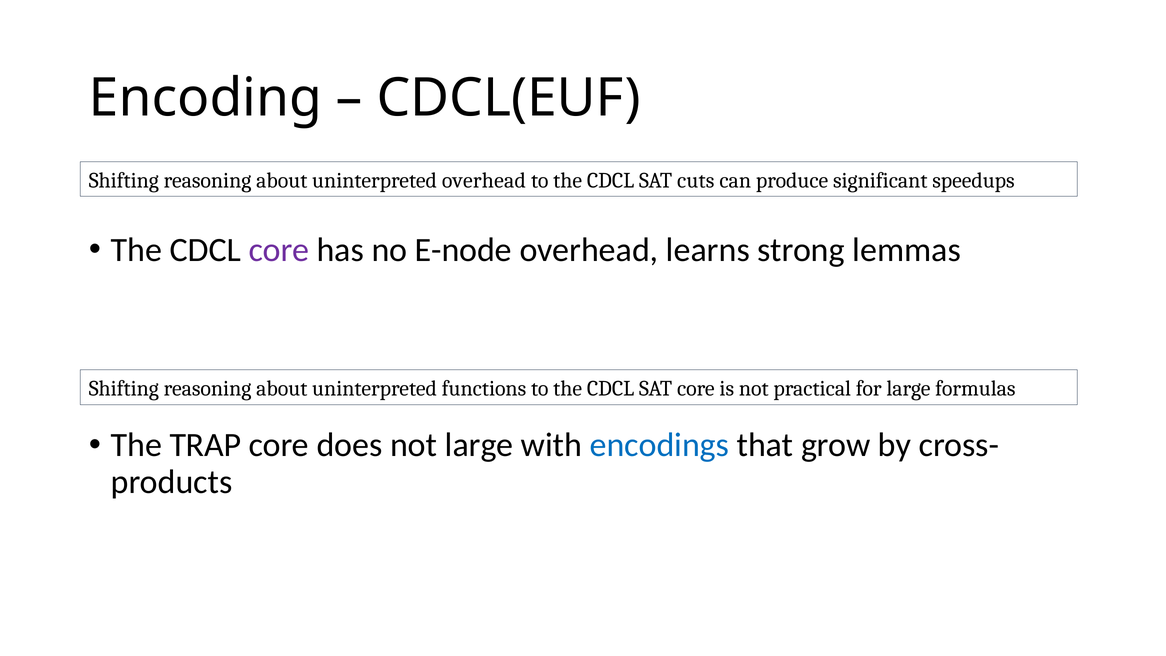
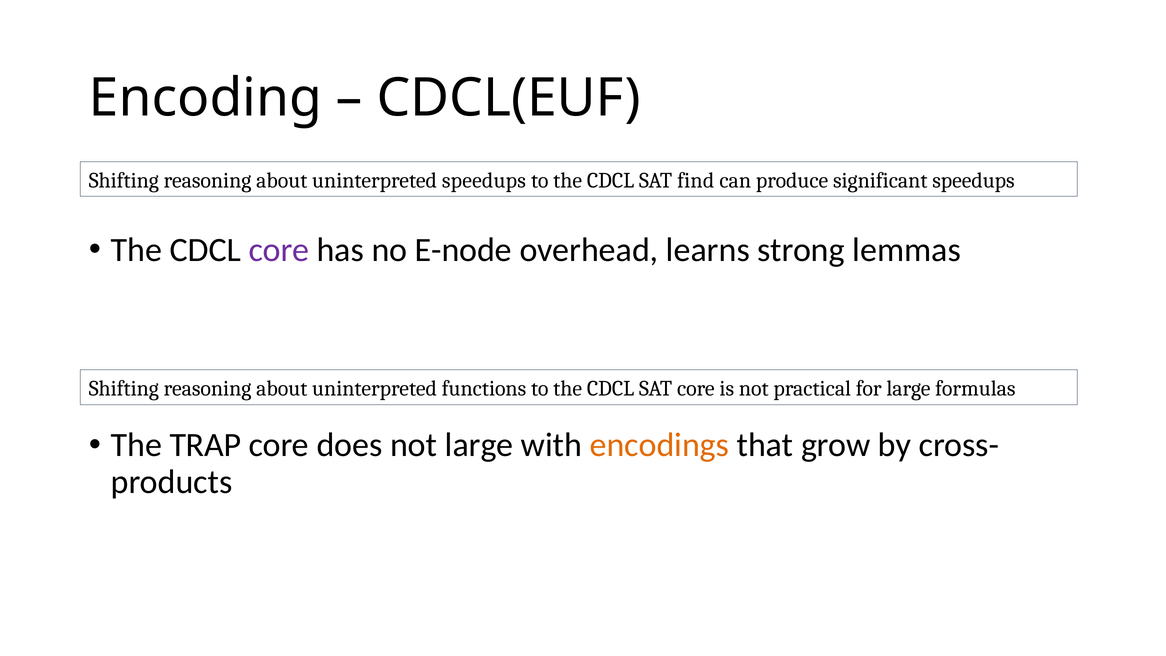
uninterpreted overhead: overhead -> speedups (484, 181)
cuts: cuts -> find (696, 181)
encodings colour: blue -> orange (659, 445)
